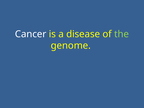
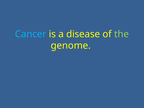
Cancer colour: white -> light blue (31, 34)
